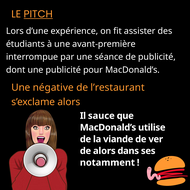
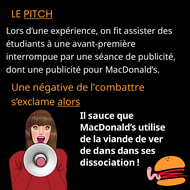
l’restaurant: l’restaurant -> l’combattre (118, 88)
alors underline: none -> present (69, 102)
de alors: alors -> dans (104, 151)
notamment: notamment -> dissociation (107, 163)
